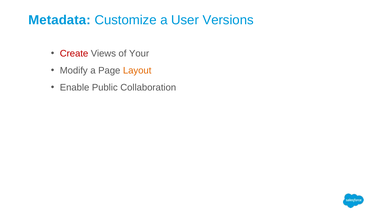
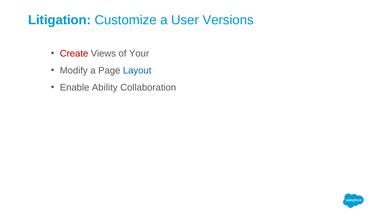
Metadata: Metadata -> Litigation (60, 20)
Layout colour: orange -> blue (137, 71)
Public: Public -> Ability (105, 88)
